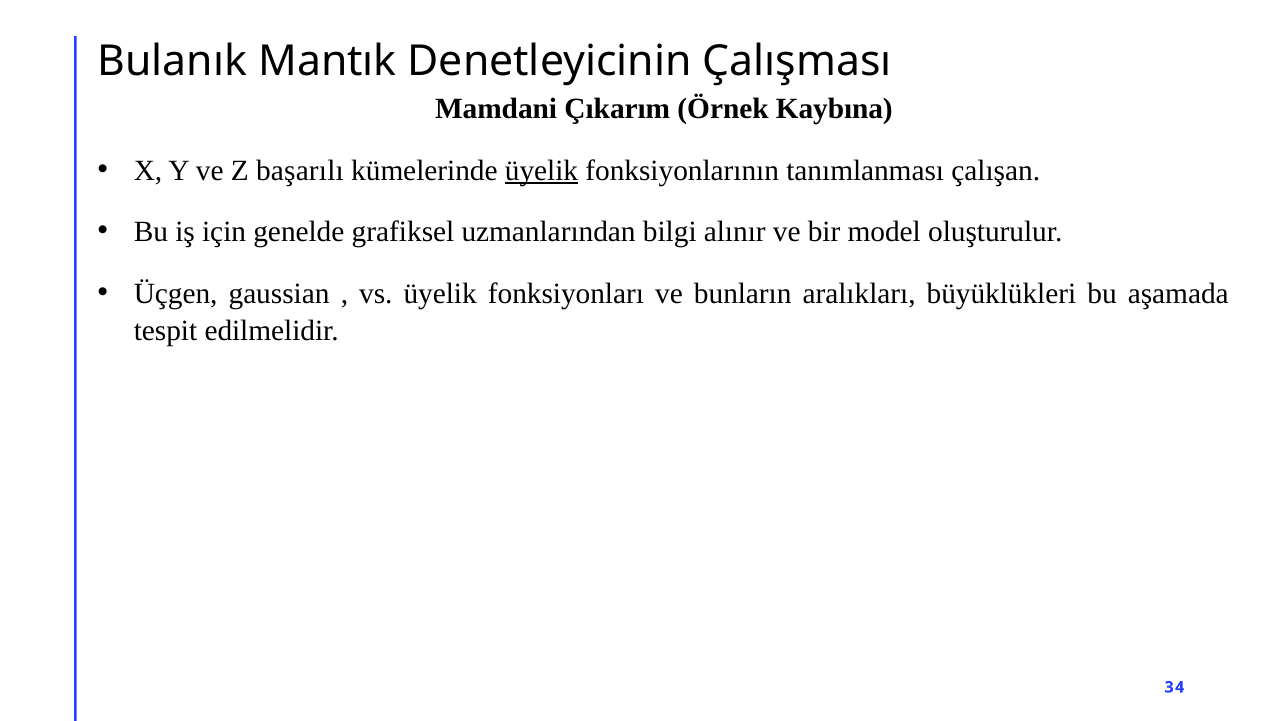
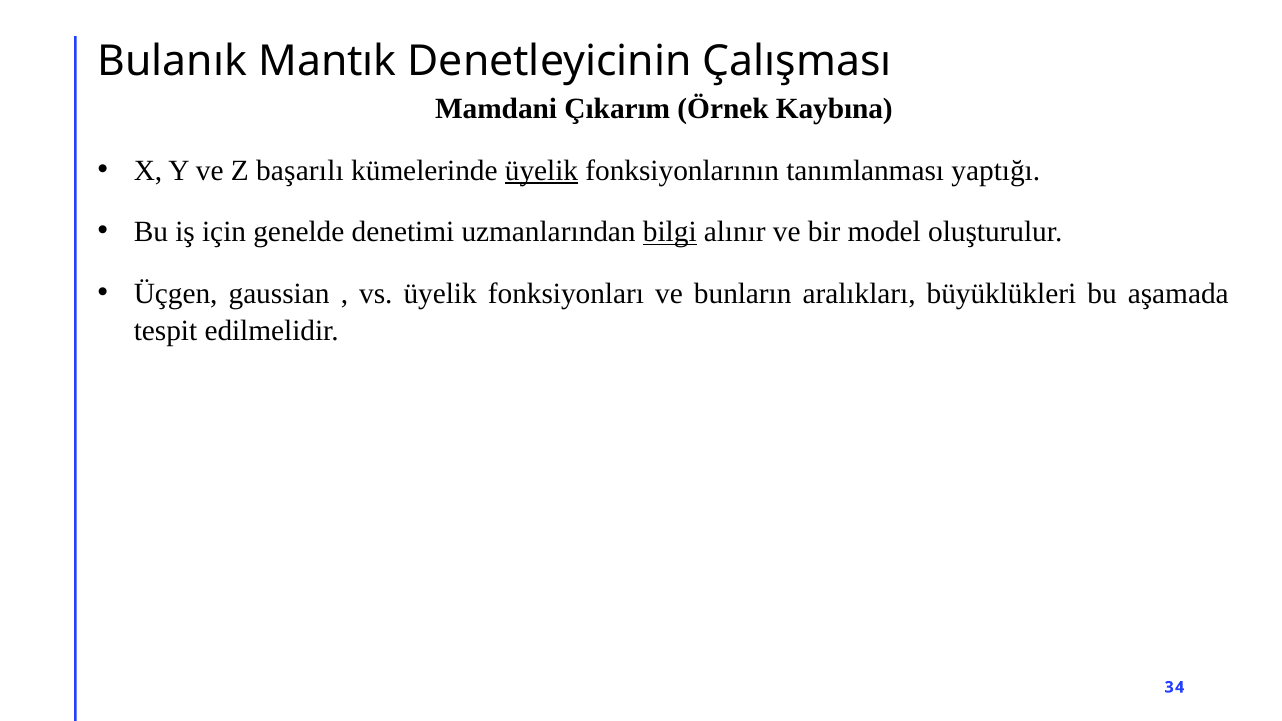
çalışan: çalışan -> yaptığı (996, 170)
grafiksel: grafiksel -> denetimi (403, 232)
bilgi underline: none -> present (670, 232)
